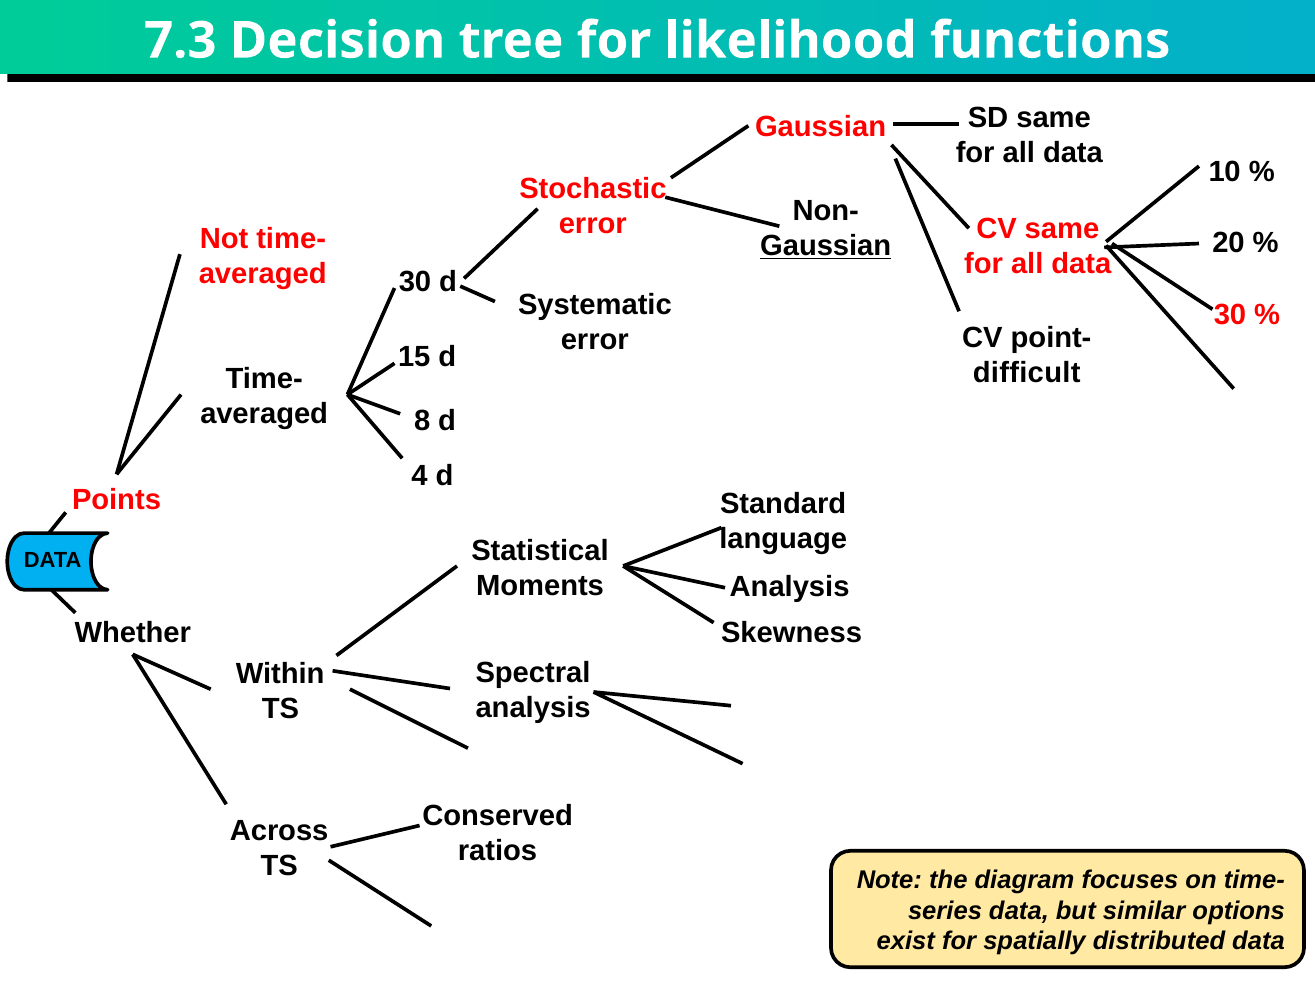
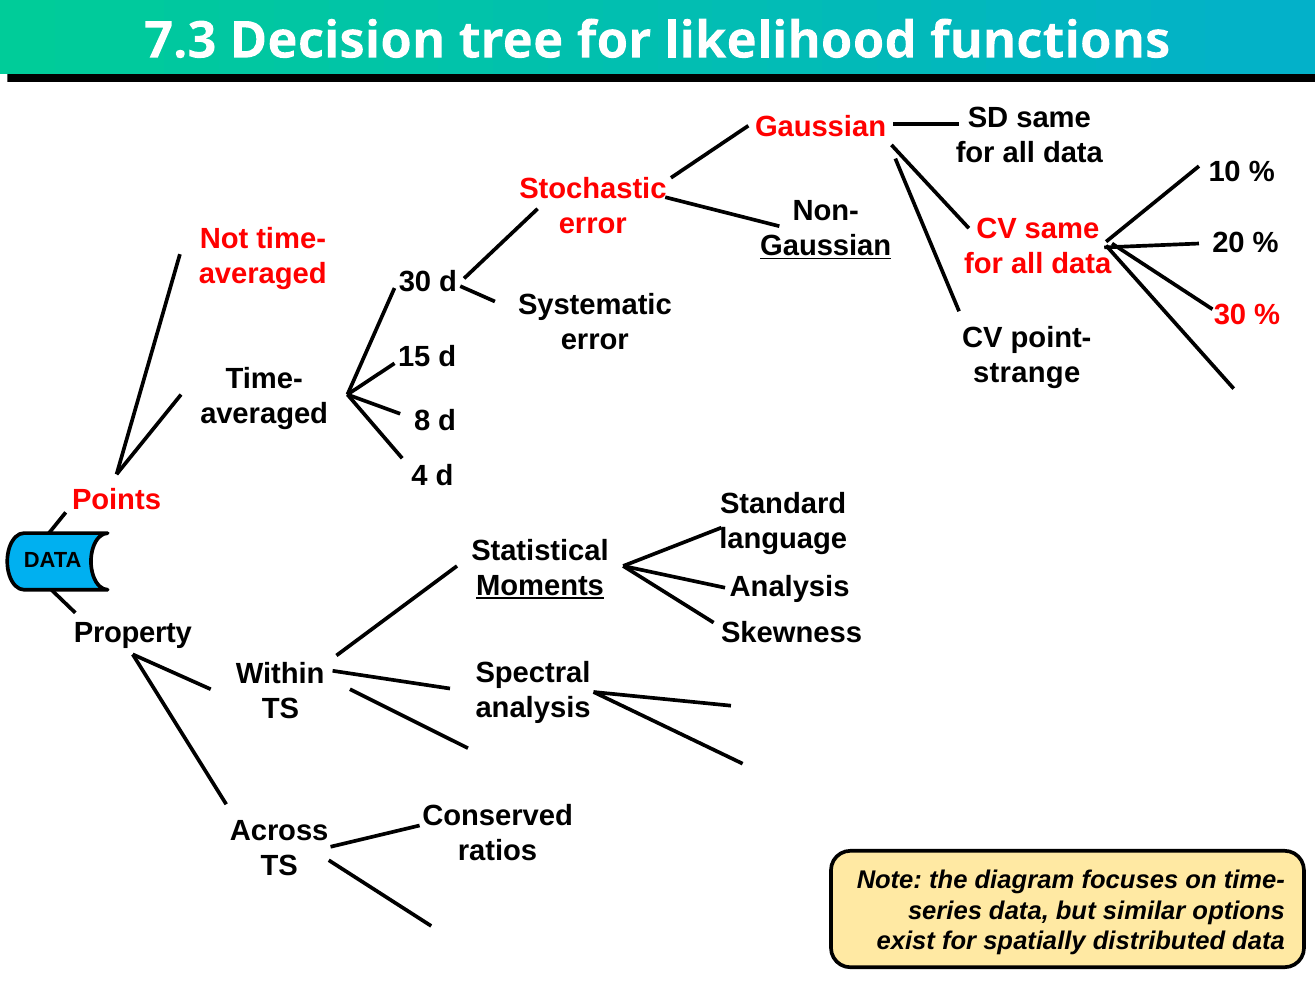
difficult: difficult -> strange (1027, 373)
Moments underline: none -> present (540, 586)
Whether: Whether -> Property (133, 633)
